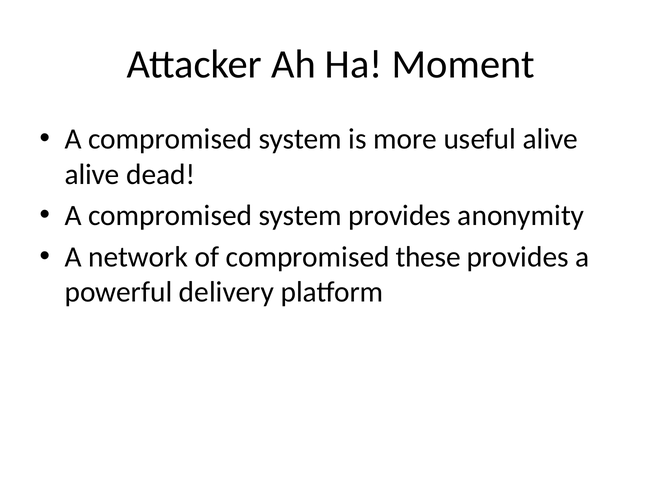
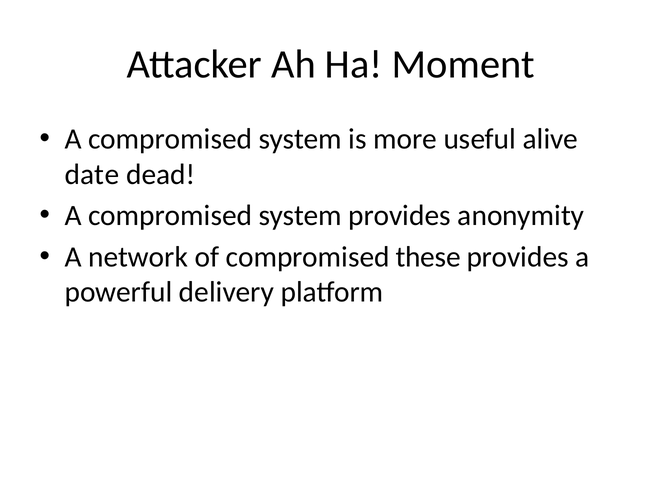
alive: alive -> date (92, 174)
